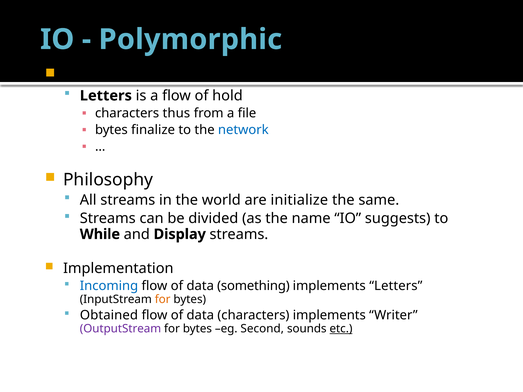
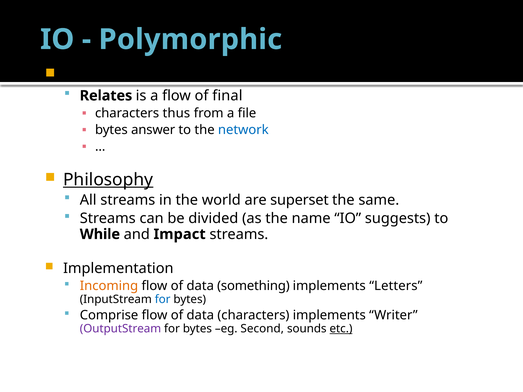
Letters: Letters -> Relates (106, 96)
hold: hold -> final (227, 96)
finalize: finalize -> answer (153, 130)
Philosophy underline: none -> present (108, 180)
initialize: initialize -> superset (299, 200)
Display: Display -> Impact (180, 234)
Incoming colour: blue -> orange (109, 286)
for colour: orange -> blue (163, 300)
Obtained: Obtained -> Comprise (109, 315)
